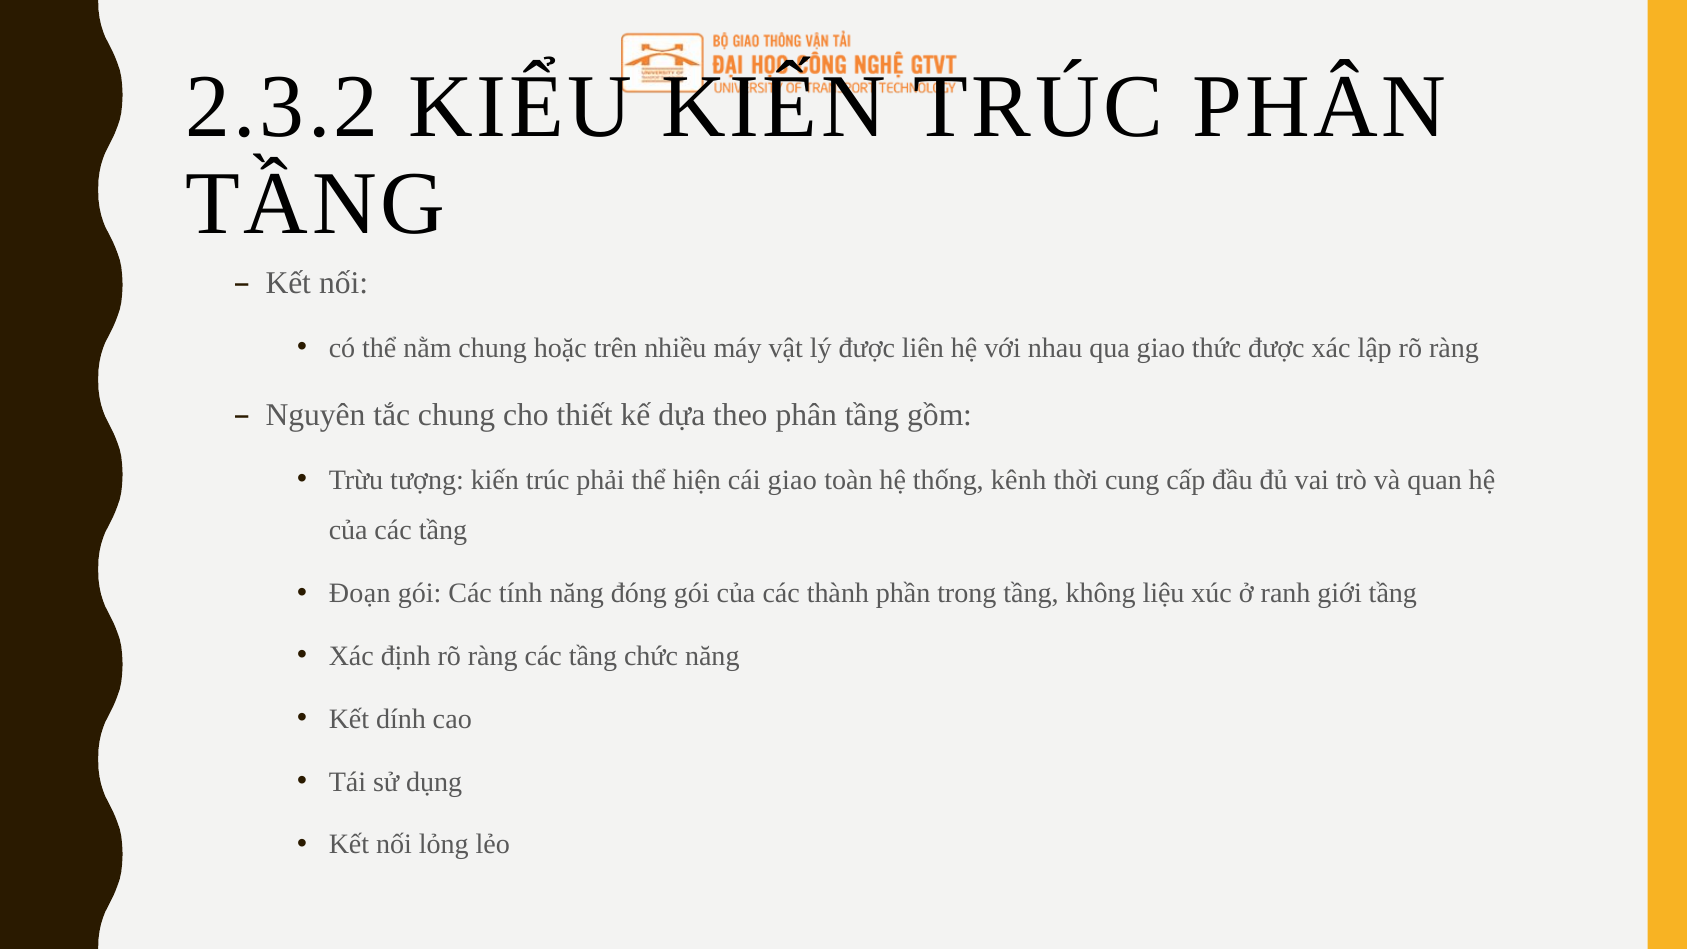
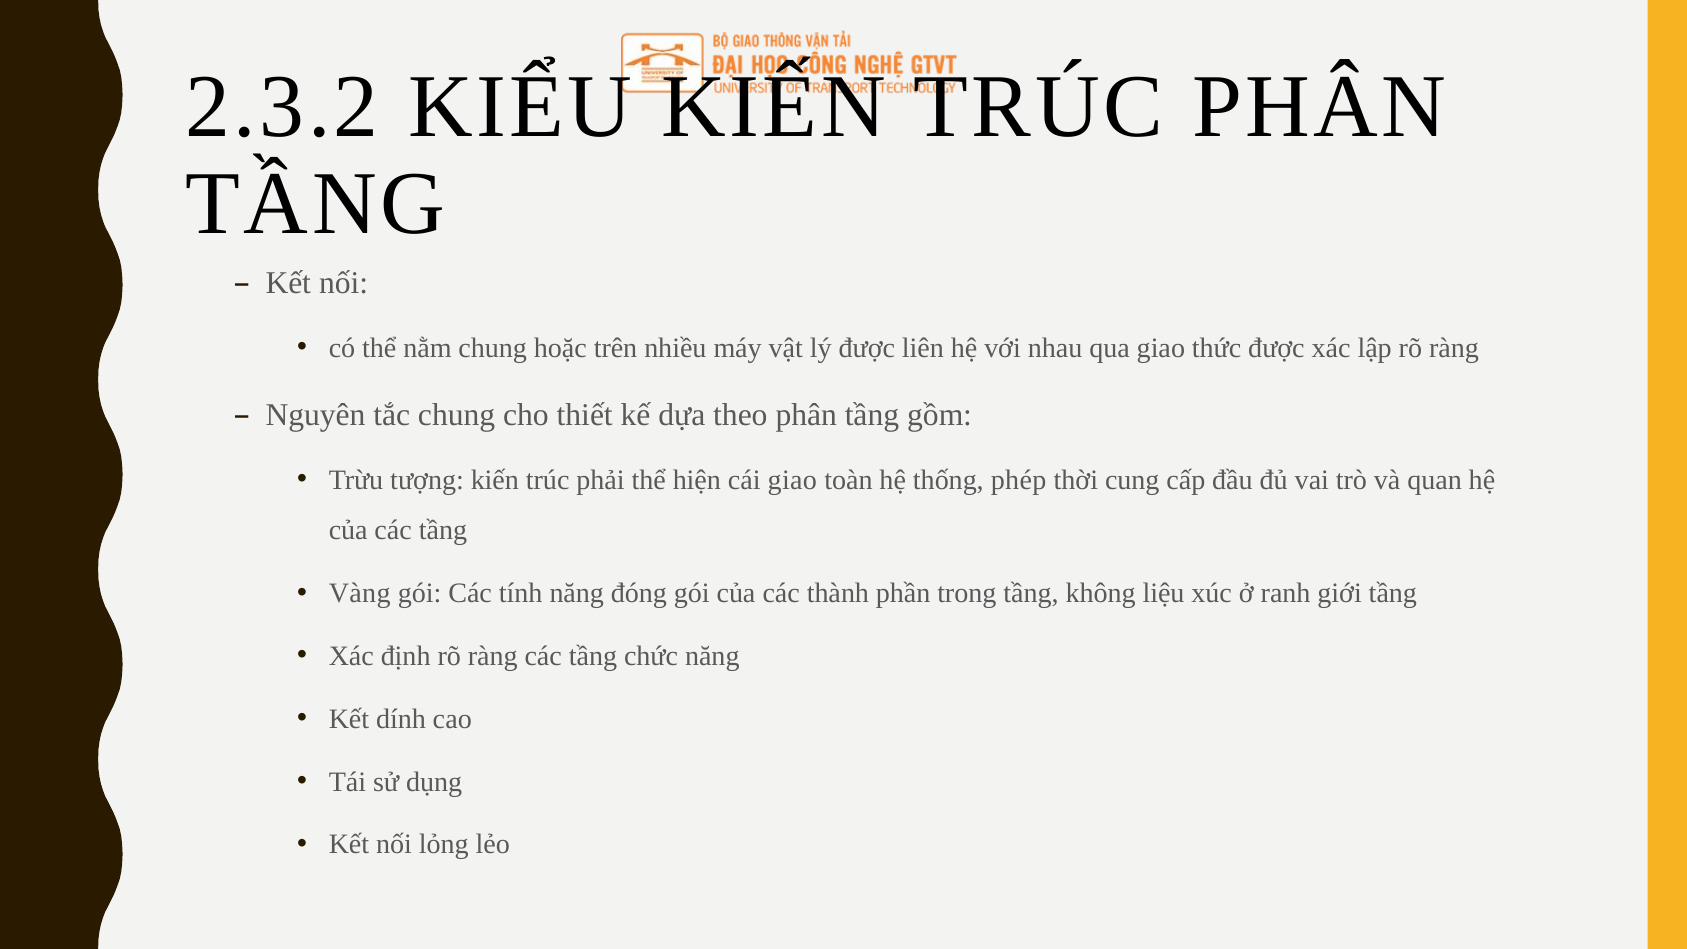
kênh: kênh -> phép (1019, 480)
Đoạn: Đoạn -> Vàng (360, 593)
